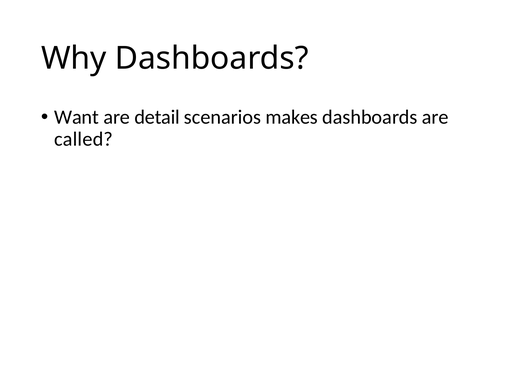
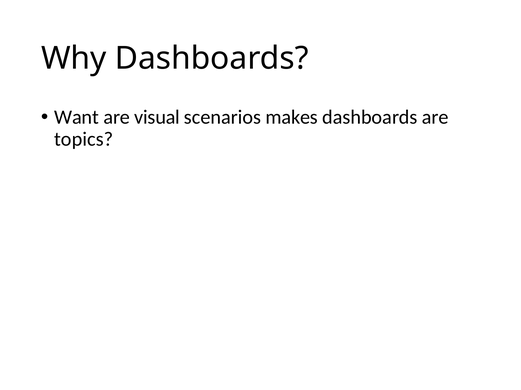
detail: detail -> visual (157, 117)
called: called -> topics (84, 139)
